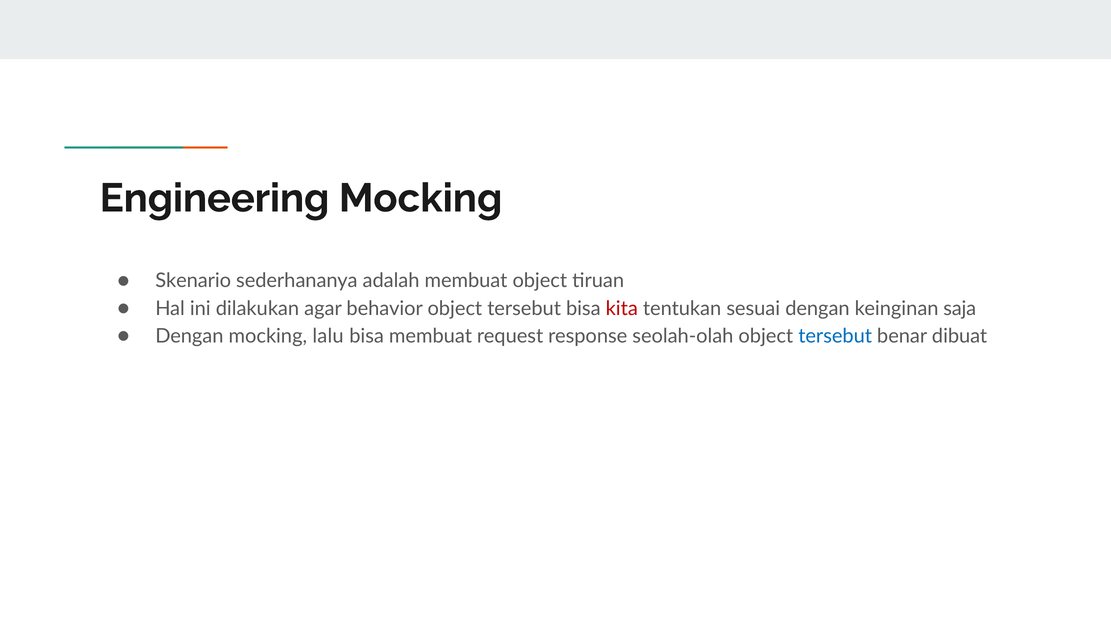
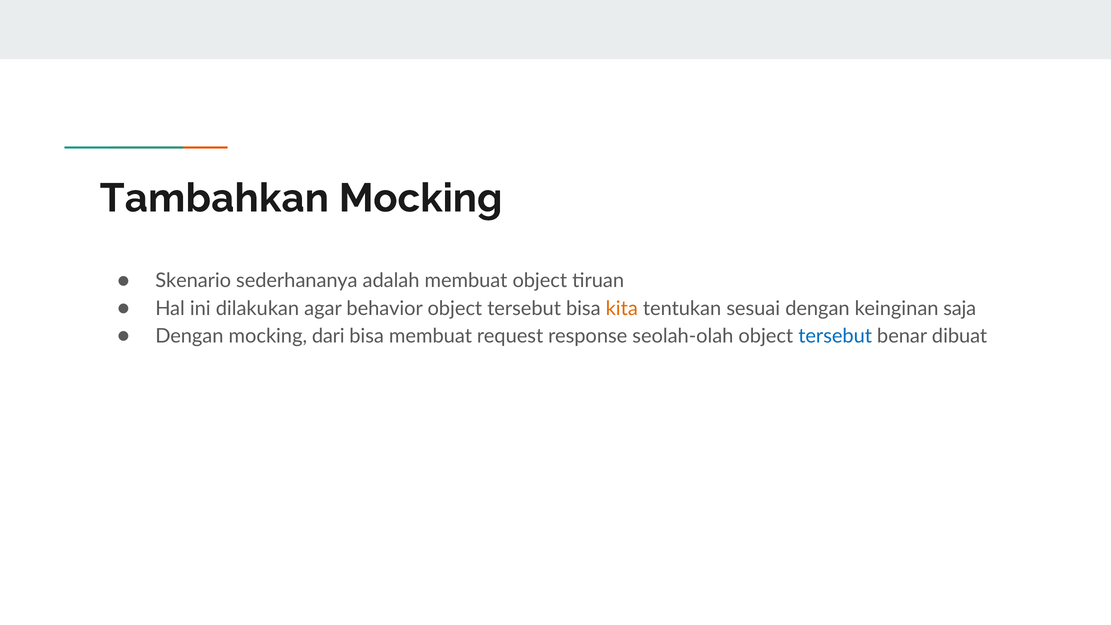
Engineering: Engineering -> Tambahkan (214, 198)
kita colour: red -> orange (622, 308)
lalu: lalu -> dari (328, 336)
